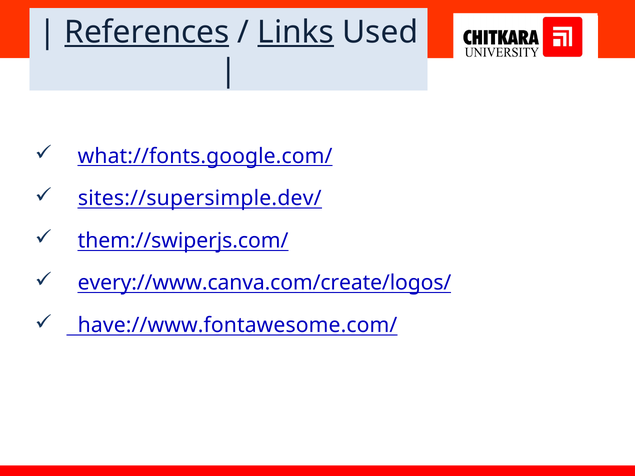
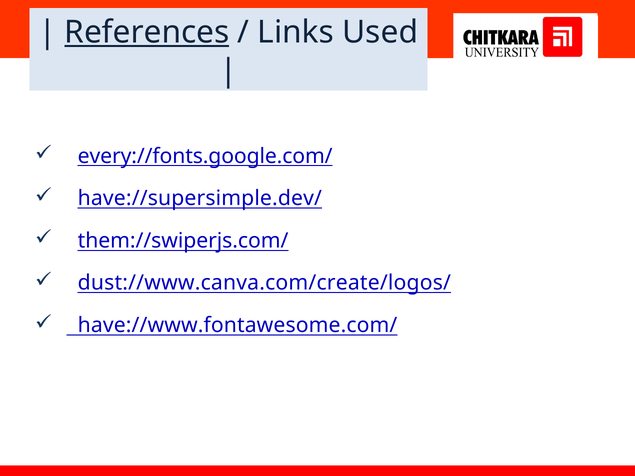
Links underline: present -> none (296, 32)
what://fonts.google.com/: what://fonts.google.com/ -> every://fonts.google.com/ (205, 156)
sites://supersimple.dev/: sites://supersimple.dev/ -> have://supersimple.dev/ (200, 198)
every://www.canva.com/create/logos/: every://www.canva.com/create/logos/ -> dust://www.canva.com/create/logos/ (264, 283)
